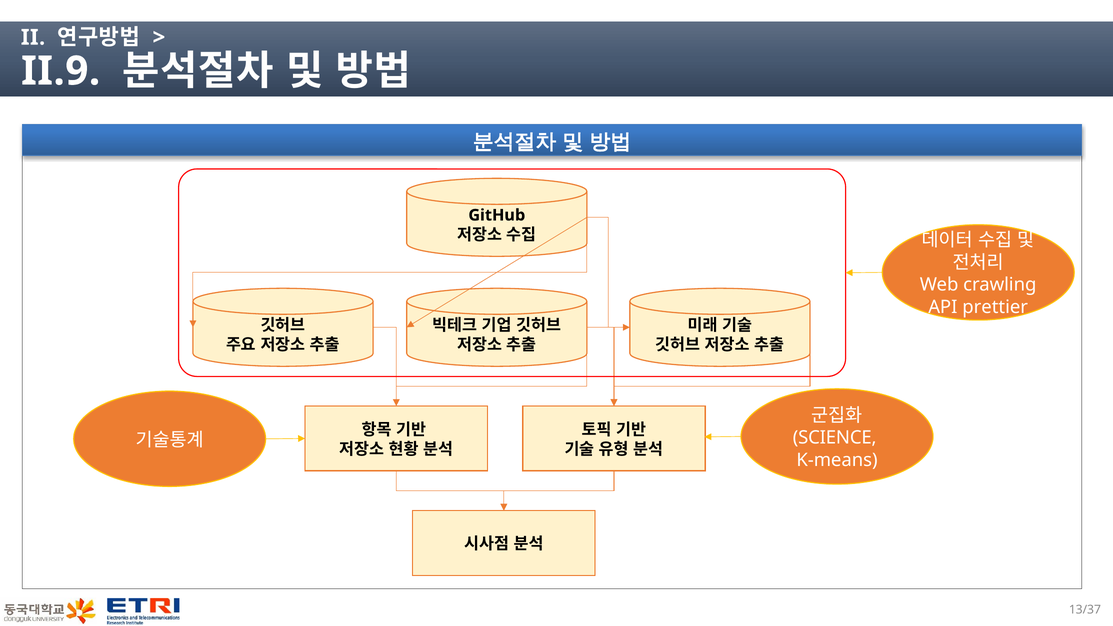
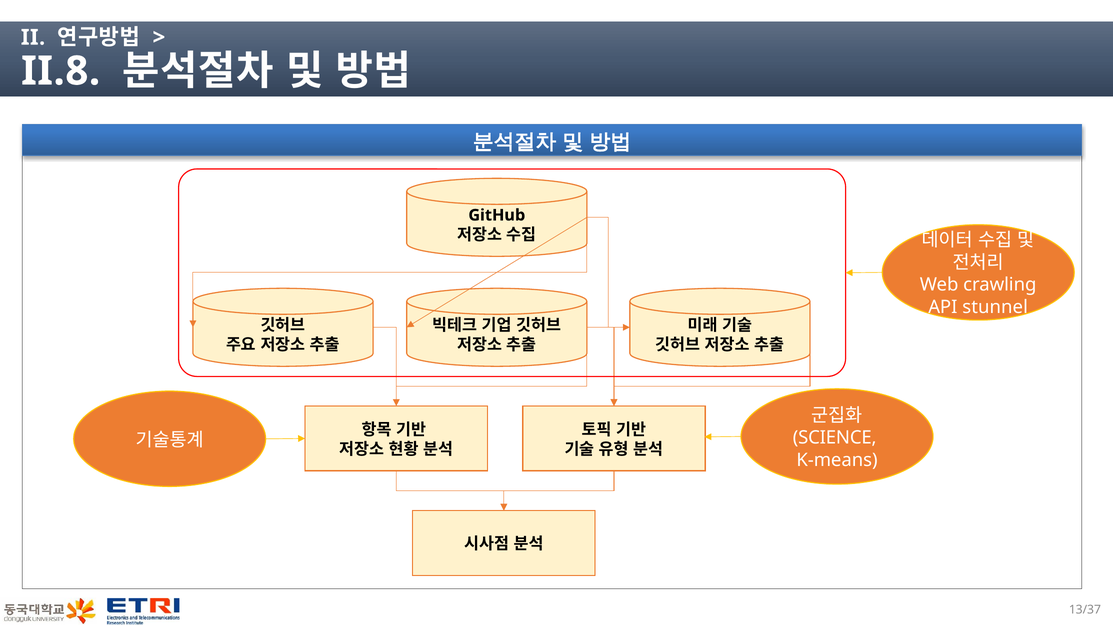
II.9: II.9 -> II.8 (61, 71)
prettier: prettier -> stunnel (995, 307)
